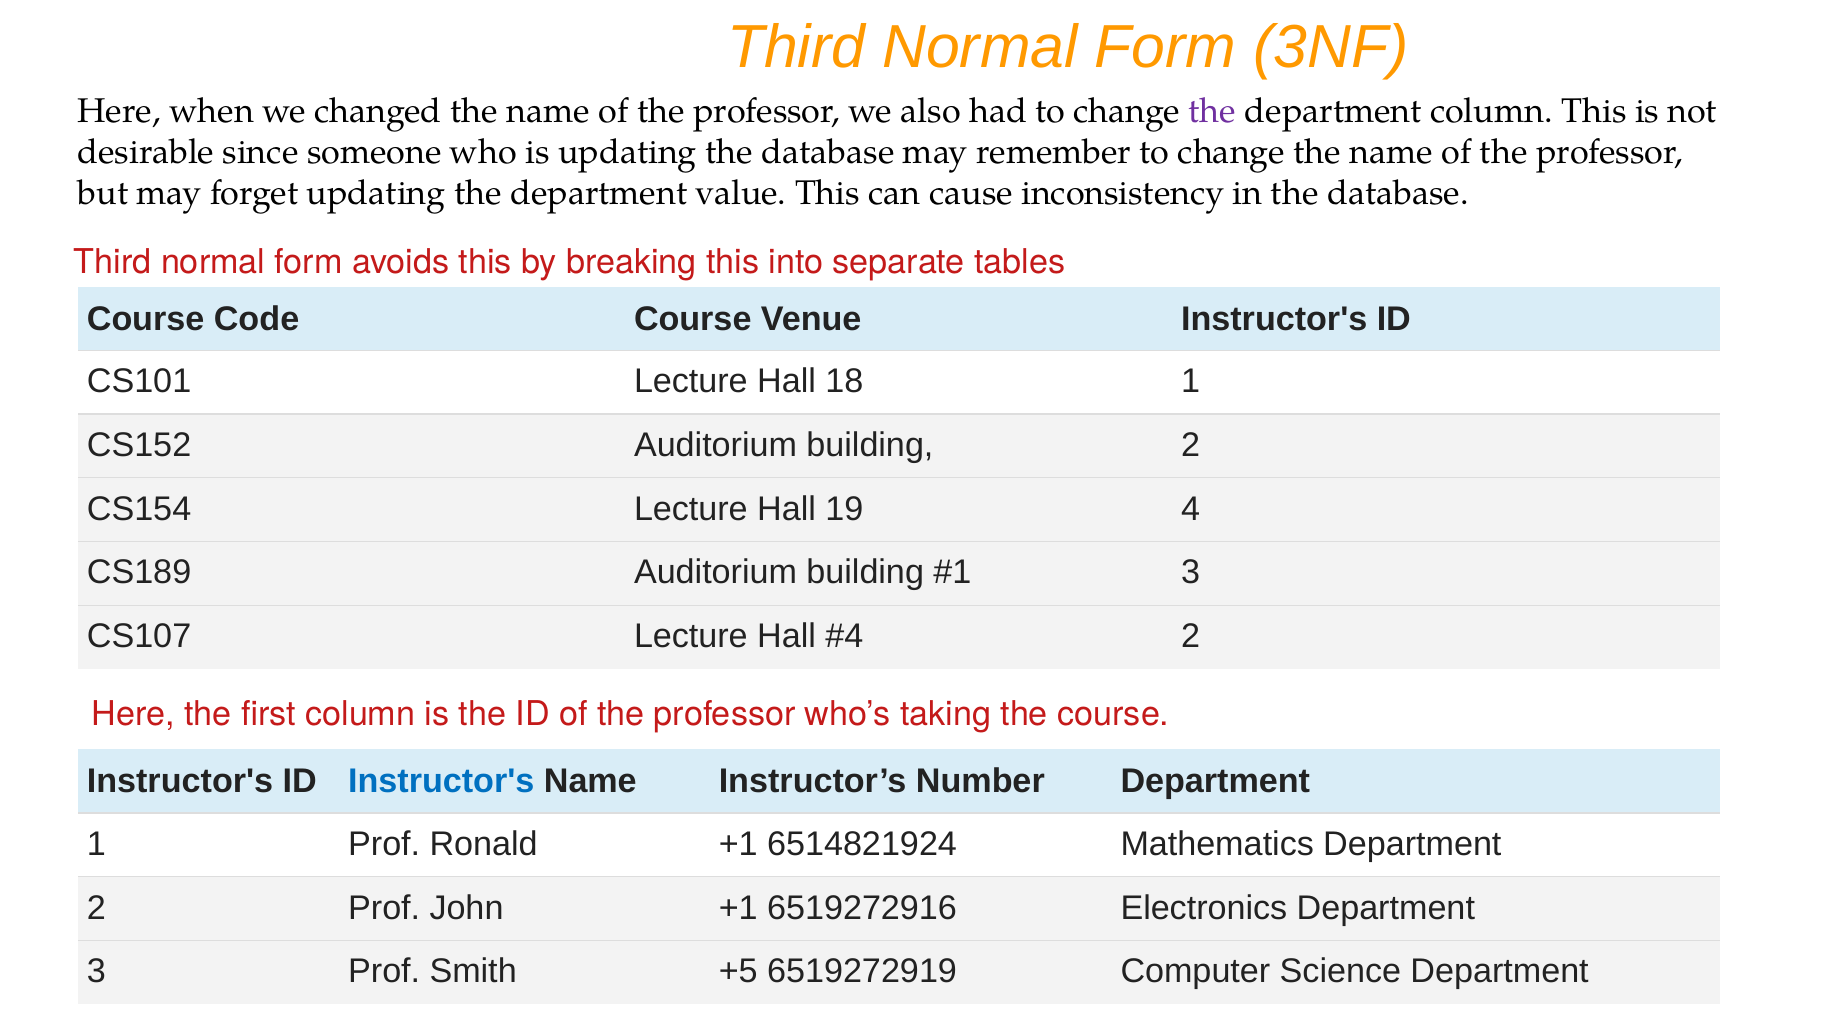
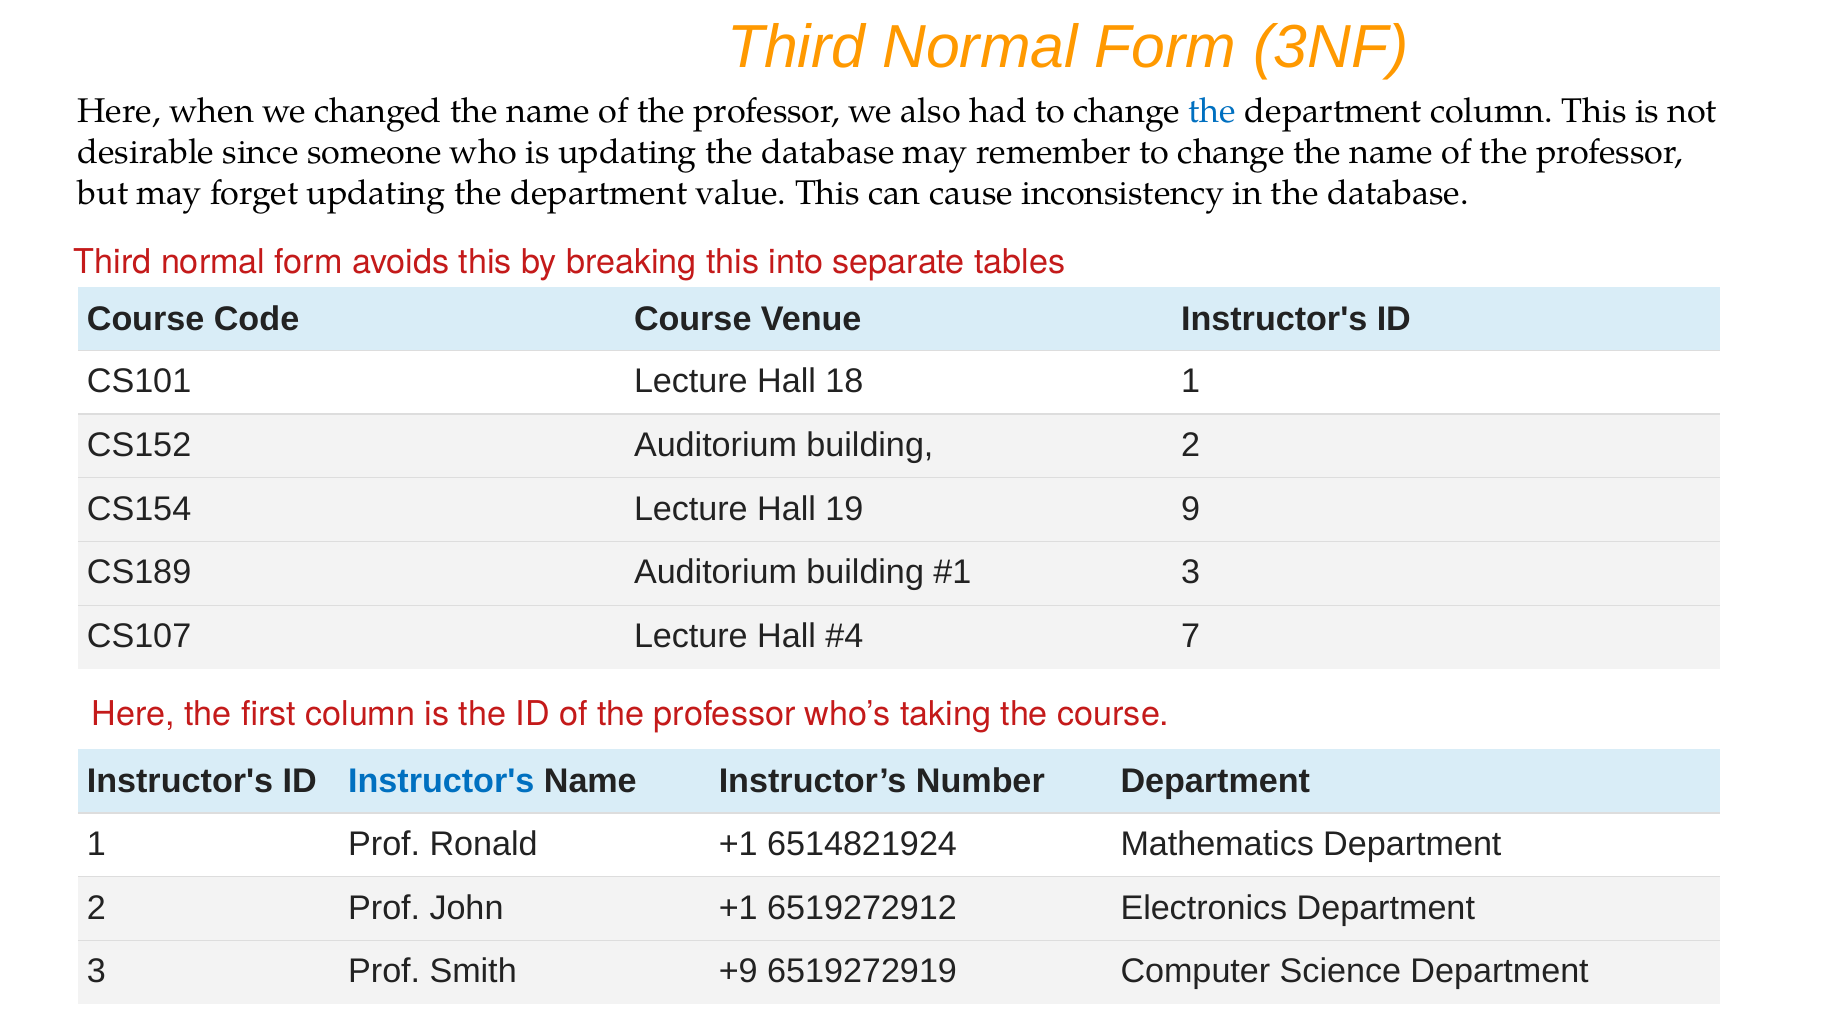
the colour: purple -> blue (1212, 111)
4: 4 -> 9 (1191, 509)
2: 2 -> 7 (1191, 636)
6519272916: 6519272916 -> 6519272912 (862, 907)
+5: +5 -> +9 (738, 971)
